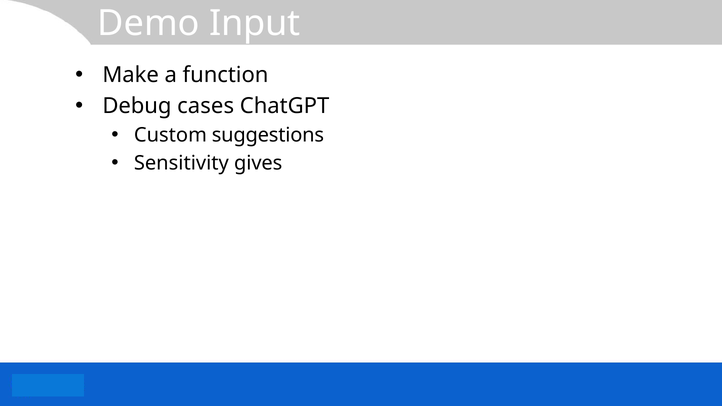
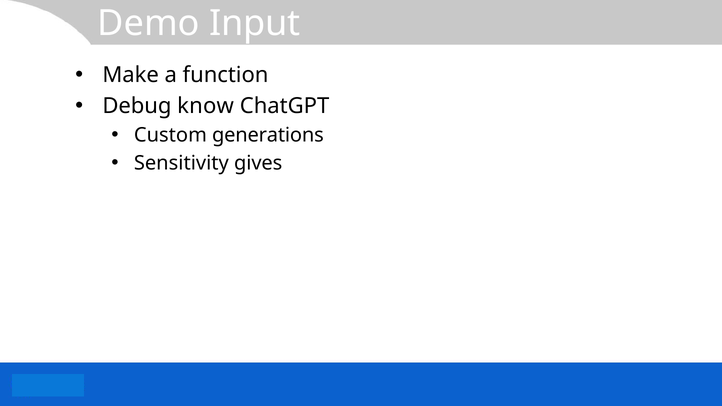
cases: cases -> know (206, 106)
suggestions: suggestions -> generations (268, 135)
